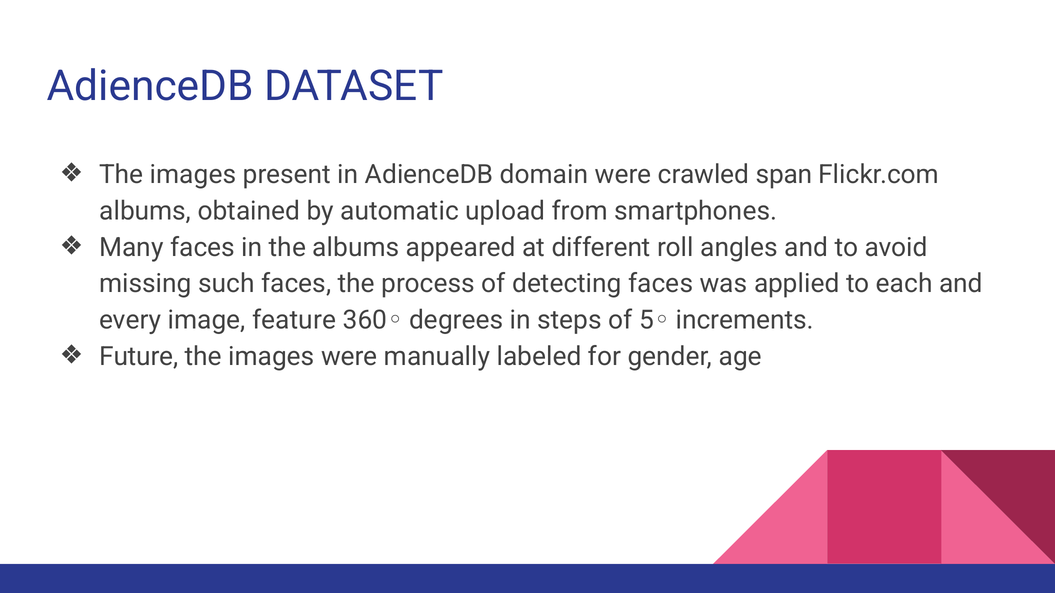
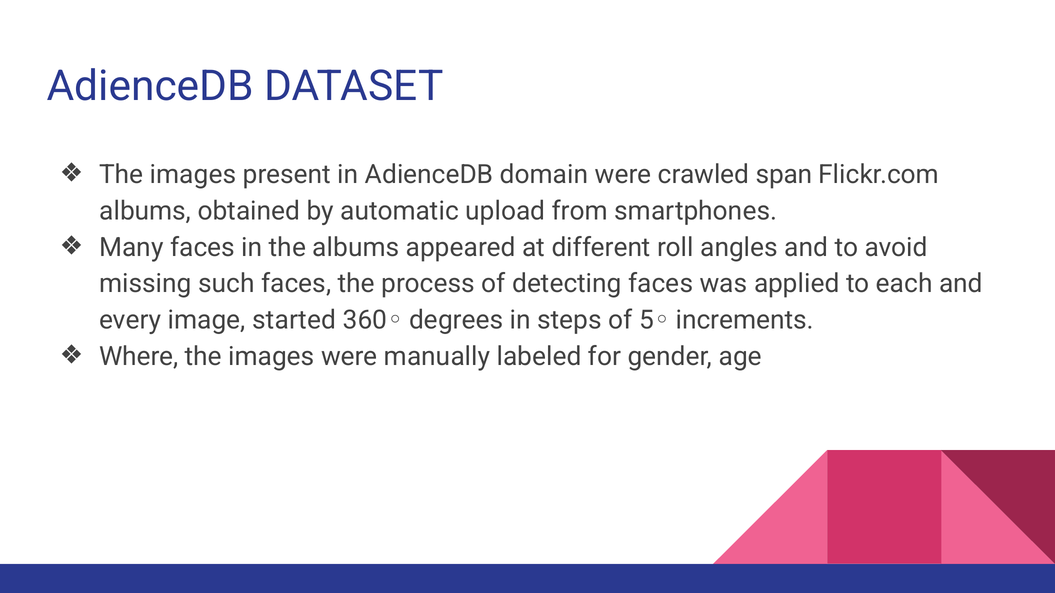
feature: feature -> started (294, 320)
Future: Future -> Where (139, 357)
